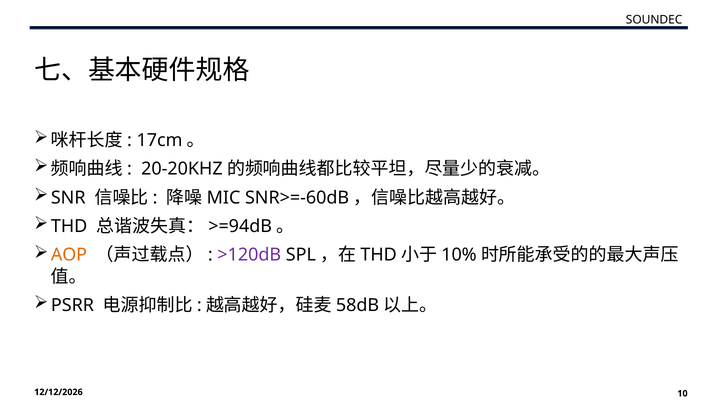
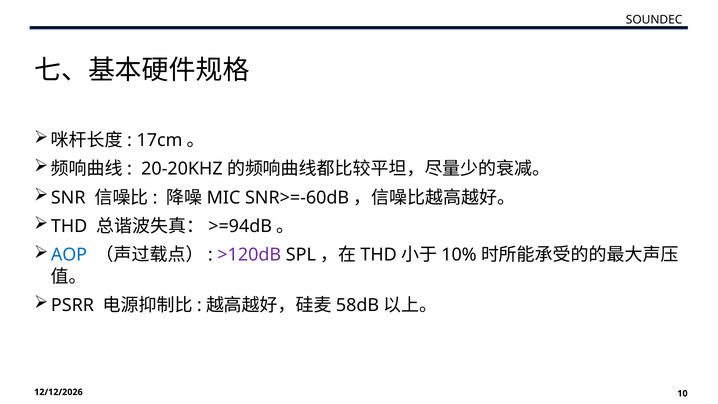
AOP colour: orange -> blue (69, 255)
